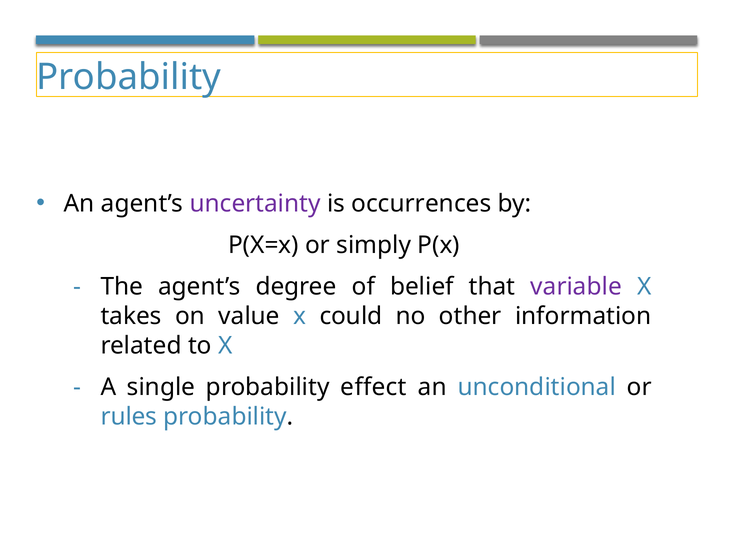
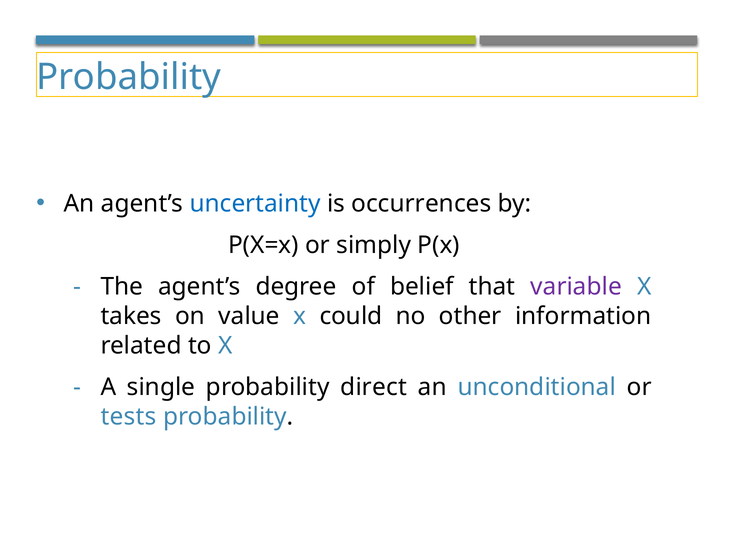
uncertainty colour: purple -> blue (255, 203)
effect: effect -> direct (374, 387)
rules: rules -> tests (129, 416)
